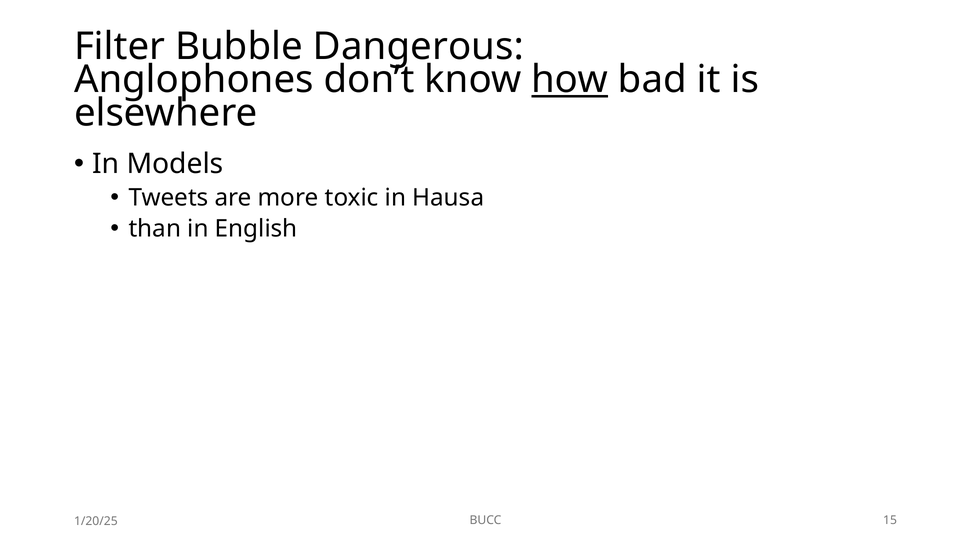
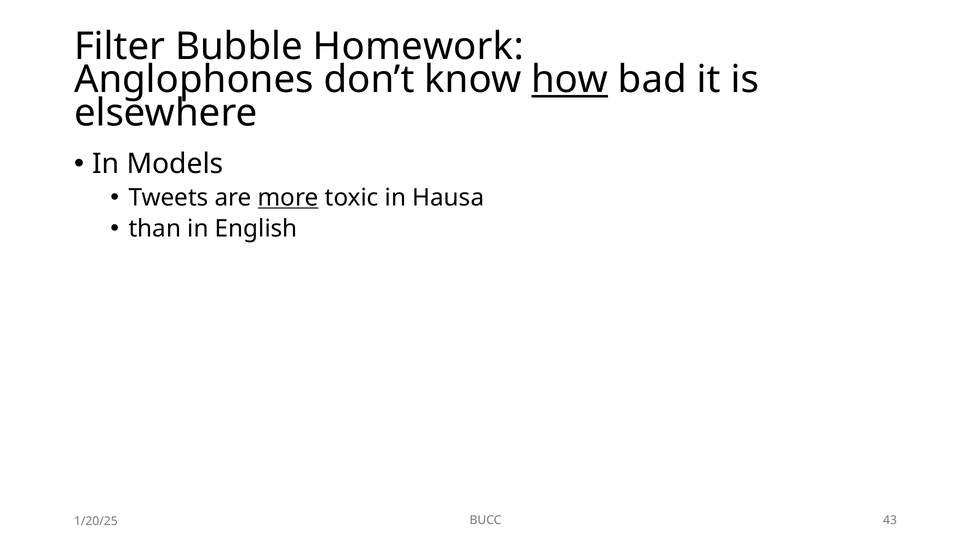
Dangerous: Dangerous -> Homework (418, 47)
more underline: none -> present (288, 198)
15: 15 -> 43 (890, 521)
